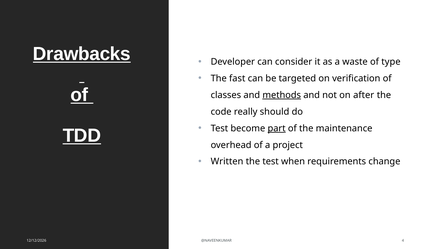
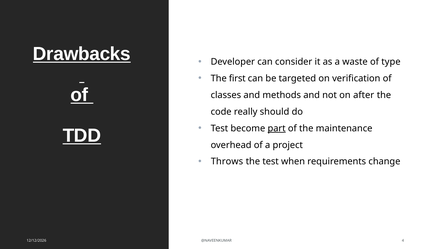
fast: fast -> first (237, 78)
methods underline: present -> none (282, 95)
Written: Written -> Throws (227, 161)
